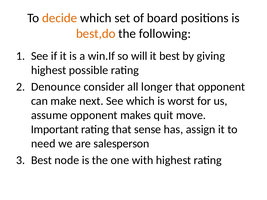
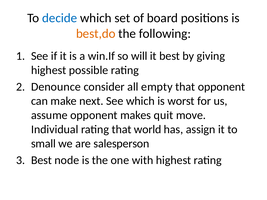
decide colour: orange -> blue (60, 18)
longer: longer -> empty (157, 87)
Important: Important -> Individual (55, 130)
sense: sense -> world (148, 130)
need: need -> small (43, 144)
